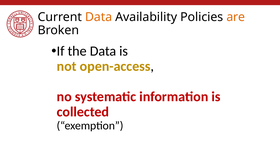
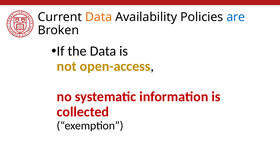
are colour: orange -> blue (236, 17)
